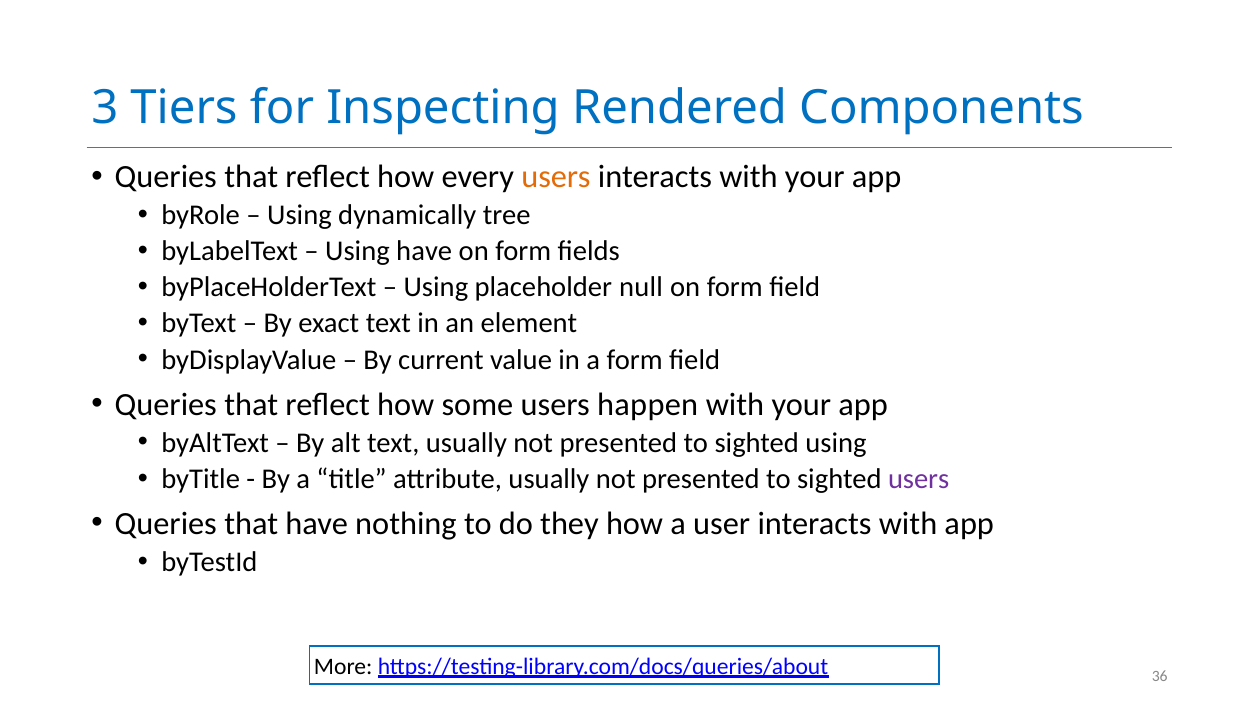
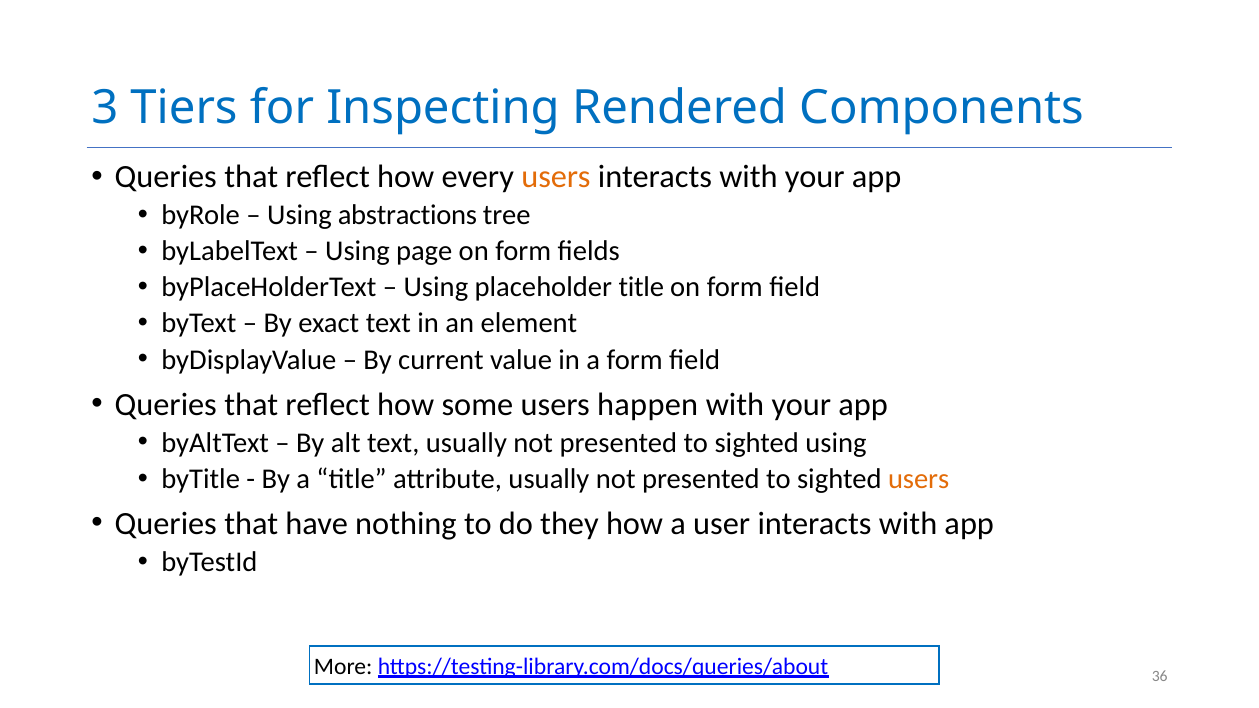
dynamically: dynamically -> abstractions (407, 215)
Using have: have -> page (424, 251)
placeholder null: null -> title (641, 287)
users colour: purple -> orange (919, 479)
